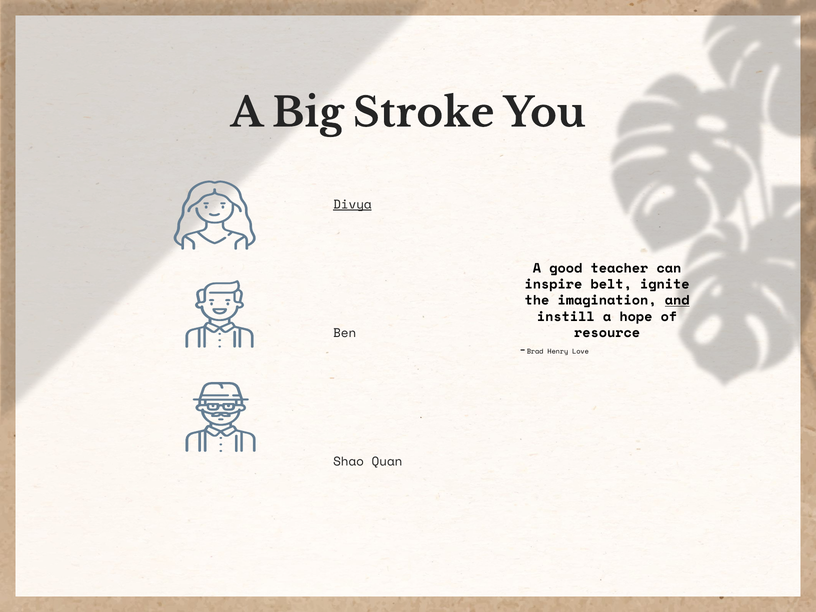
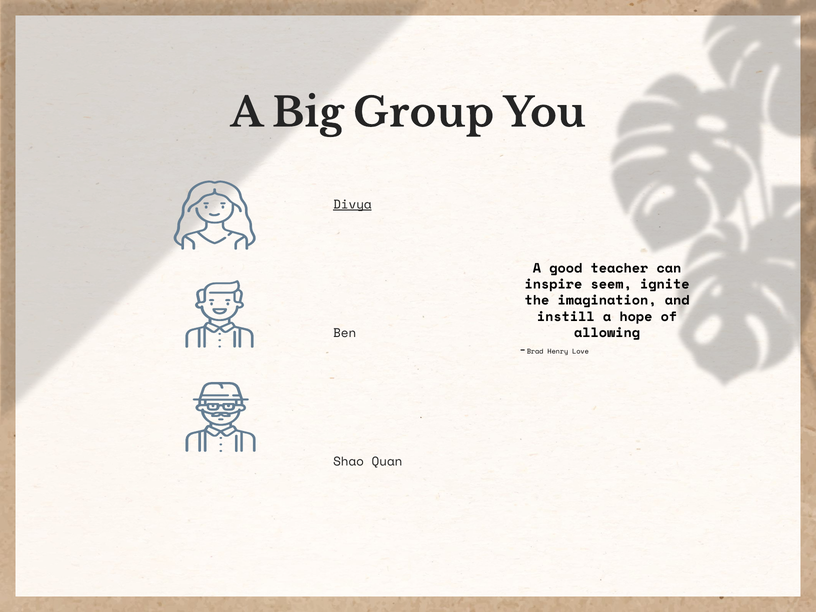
Stroke: Stroke -> Group (424, 113)
belt: belt -> seem (611, 284)
and underline: present -> none (677, 300)
resource: resource -> allowing (607, 333)
